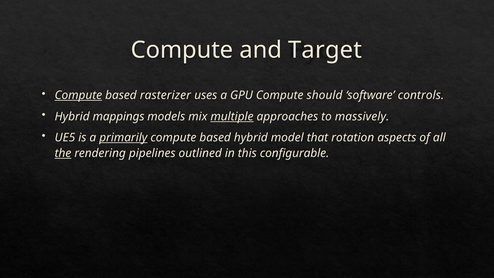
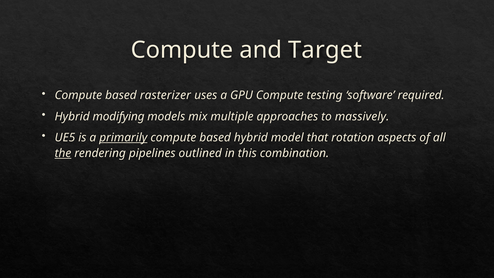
Compute underline: present -> none (78, 95)
should: should -> testing (325, 95)
controls: controls -> required (421, 95)
mappings: mappings -> modifying (119, 116)
multiple underline: present -> none (232, 116)
configurable: configurable -> combination (294, 153)
